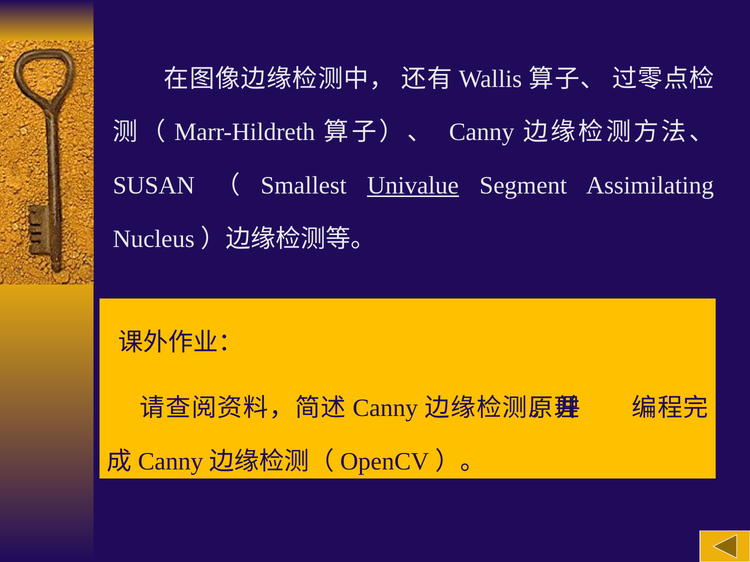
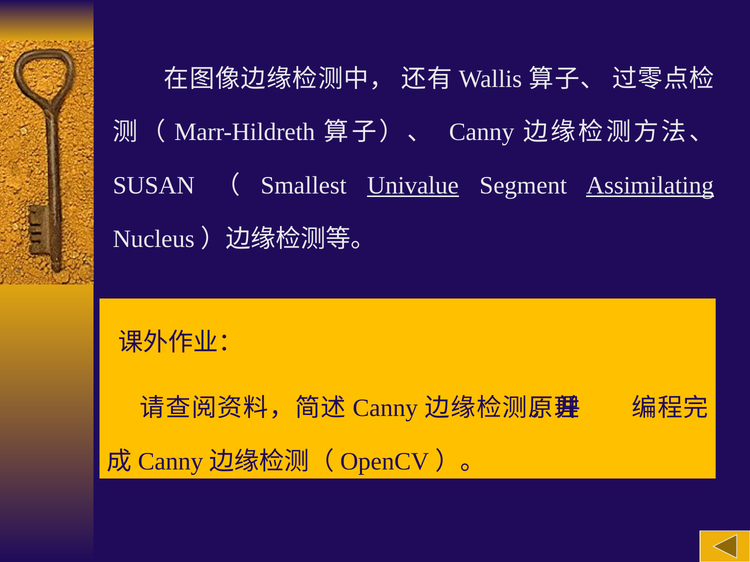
Assimilating underline: none -> present (650, 186)
